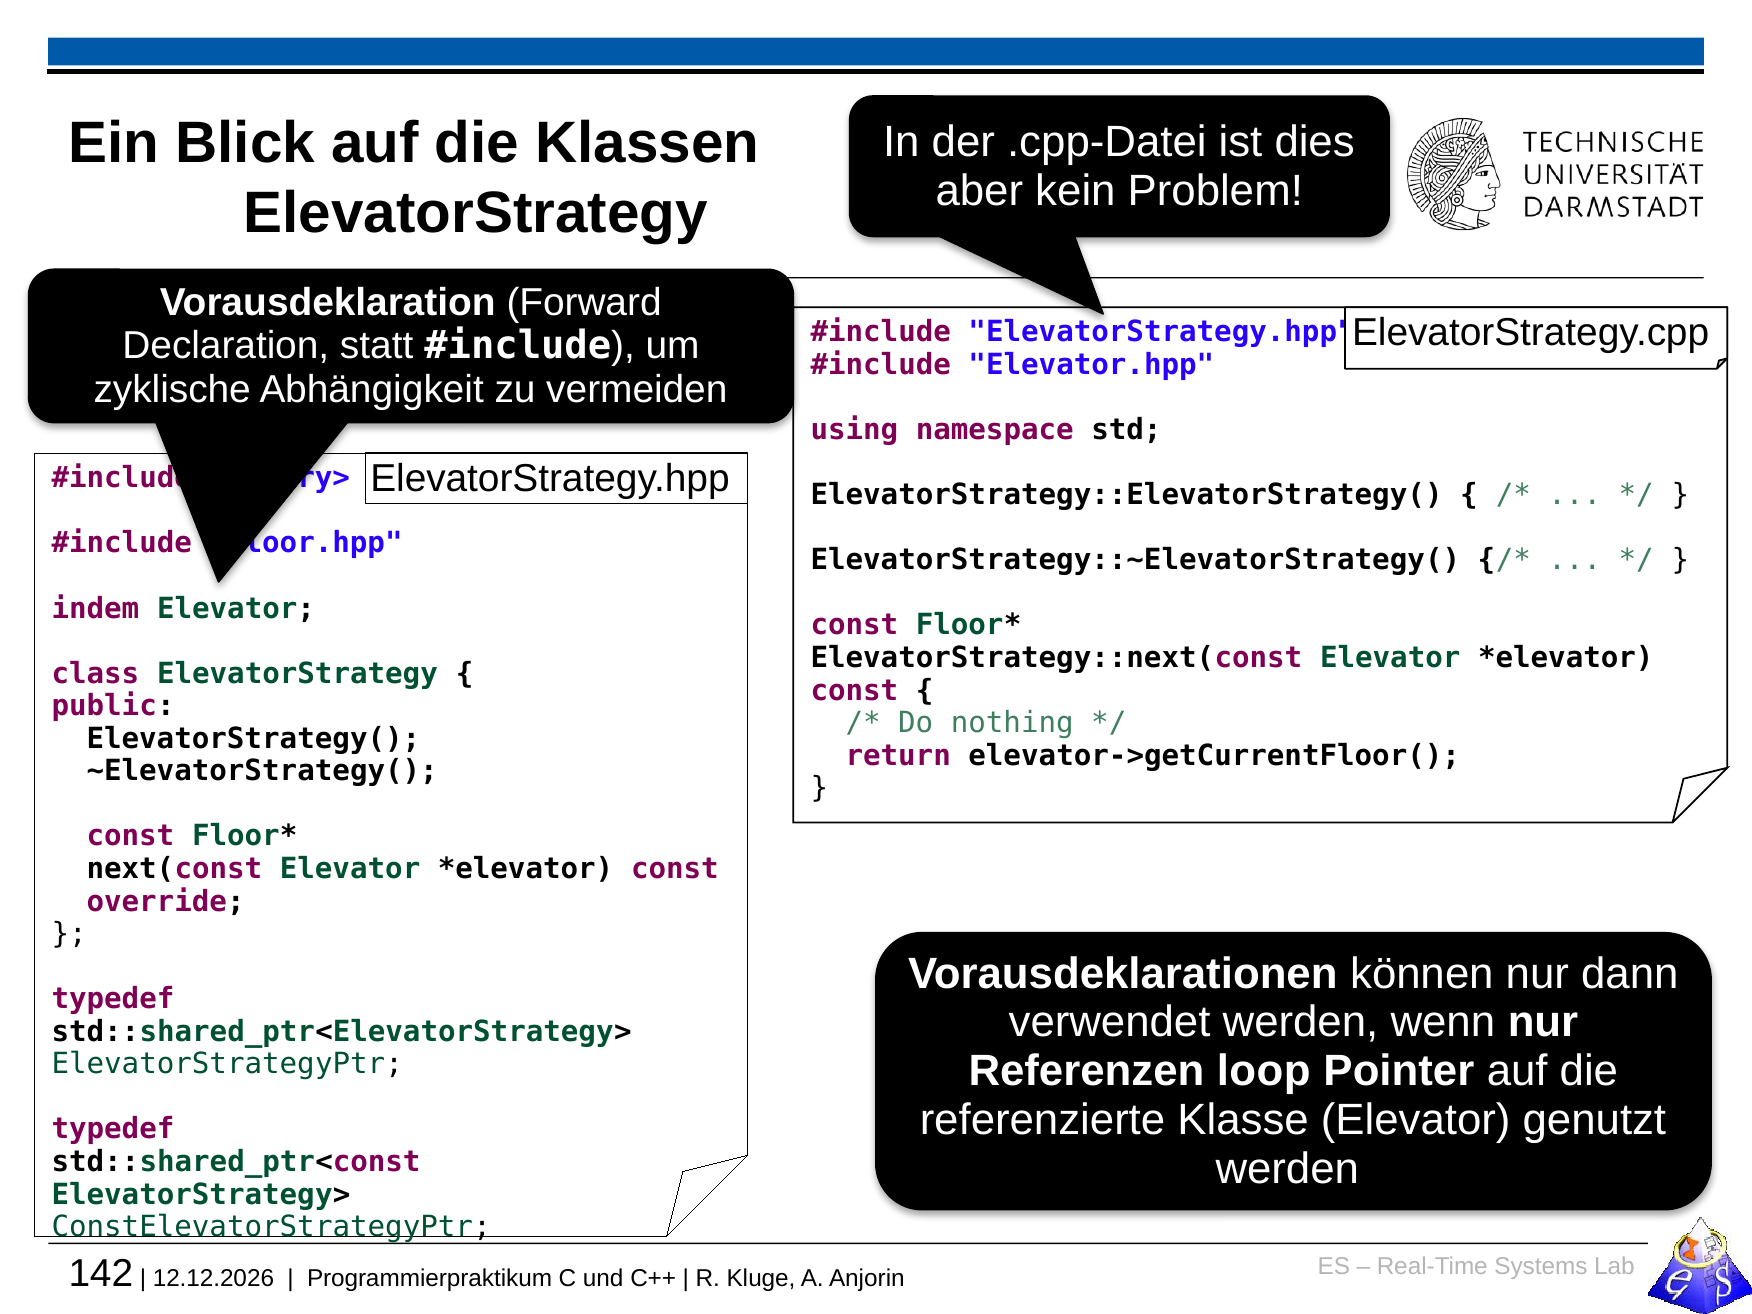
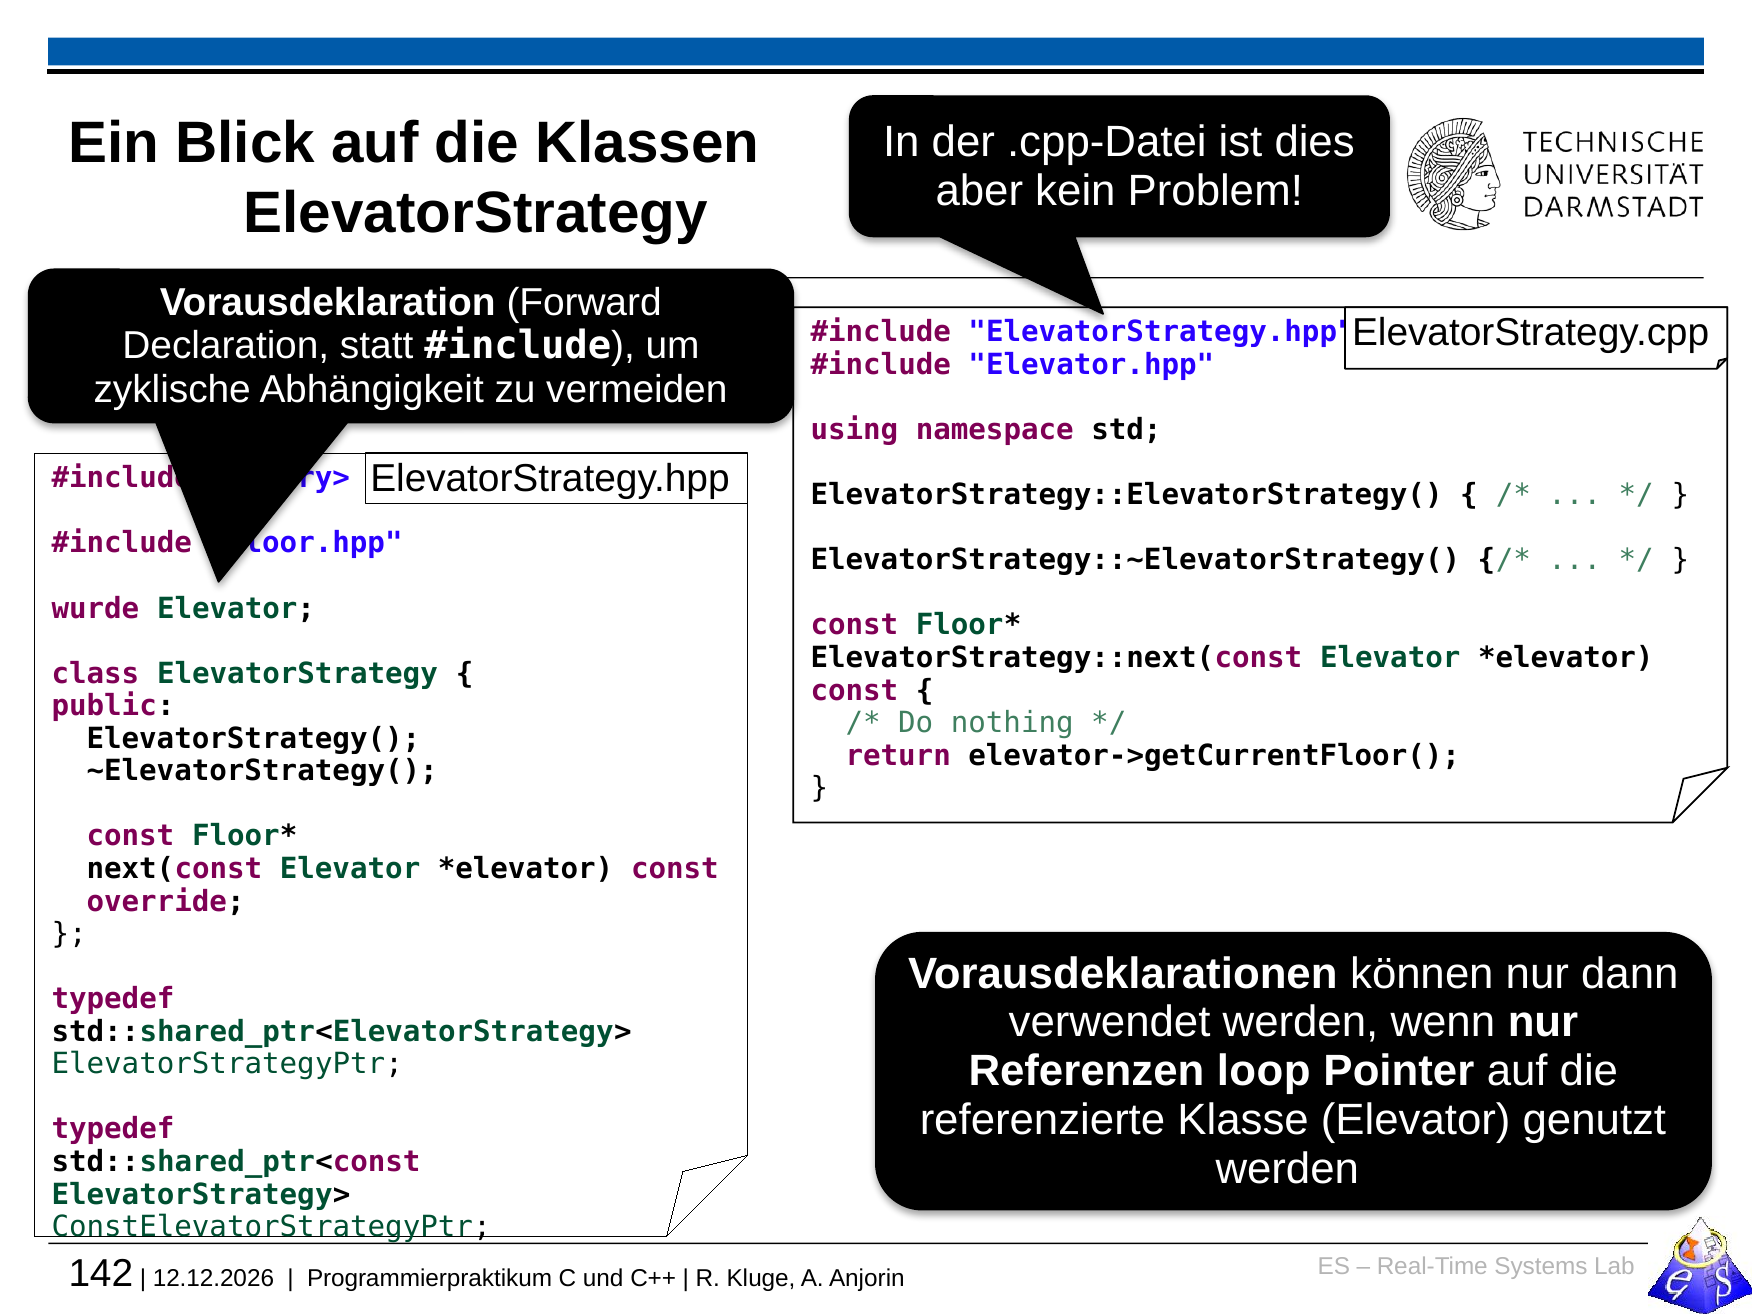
indem: indem -> wurde (95, 608)
